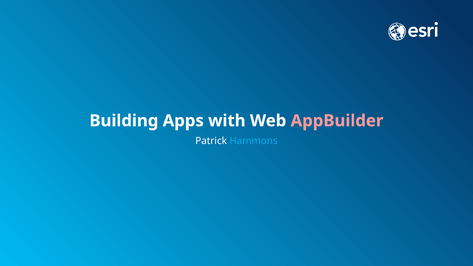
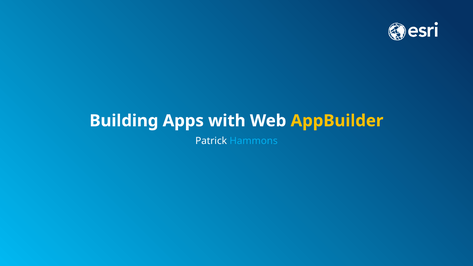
AppBuilder colour: pink -> yellow (337, 121)
